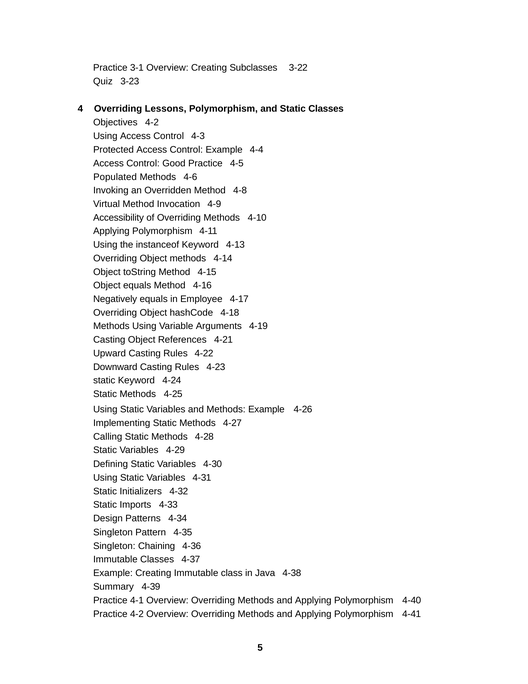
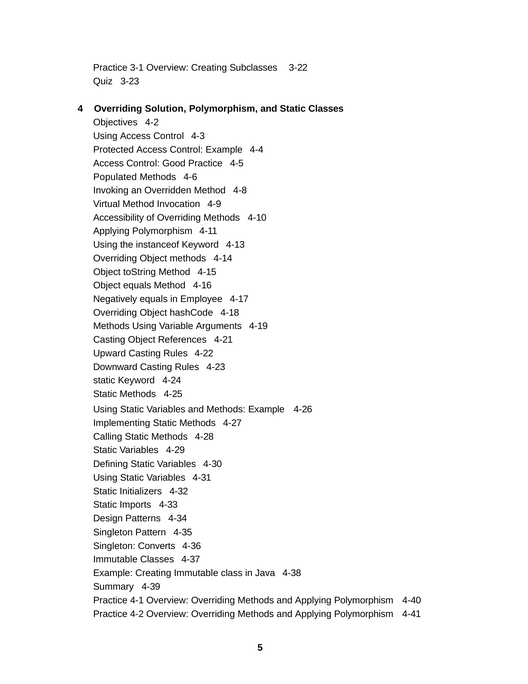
Lessons: Lessons -> Solution (166, 109)
Chaining: Chaining -> Converts (157, 545)
